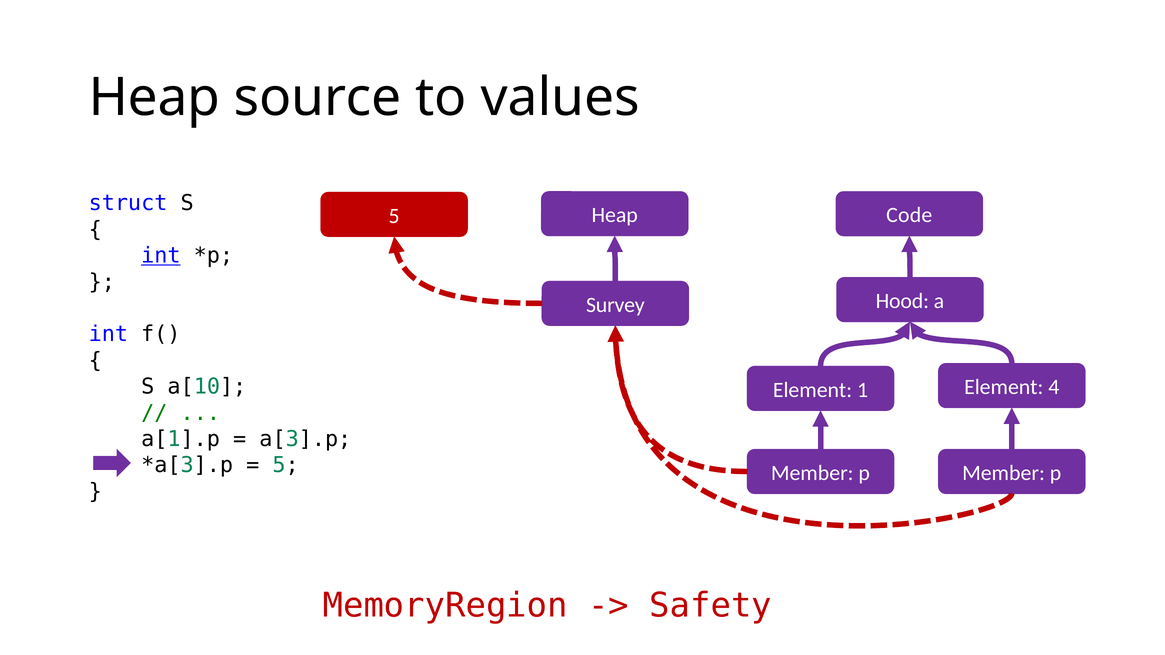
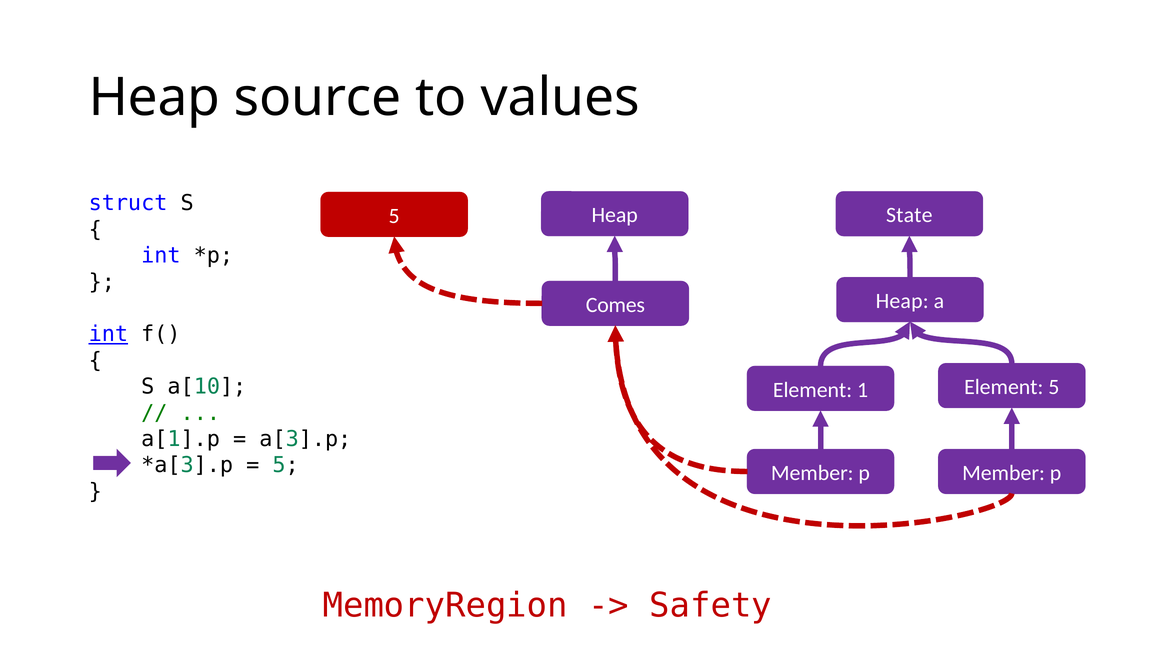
Code: Code -> State (909, 215)
int underline: present -> none (161, 256)
Hood: Hood -> Heap (902, 301)
Survey: Survey -> Comes (615, 305)
int underline: none -> present (108, 334)
4: 4 -> 5 (1054, 387)
